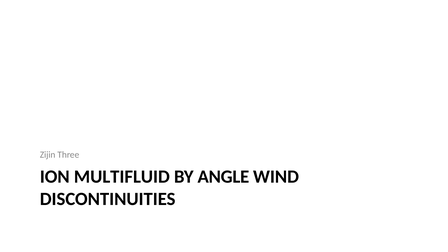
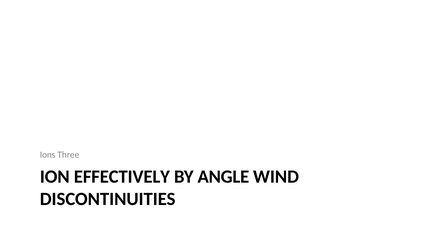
Zijin: Zijin -> Ions (48, 155)
MULTIFLUID: MULTIFLUID -> EFFECTIVELY (122, 177)
